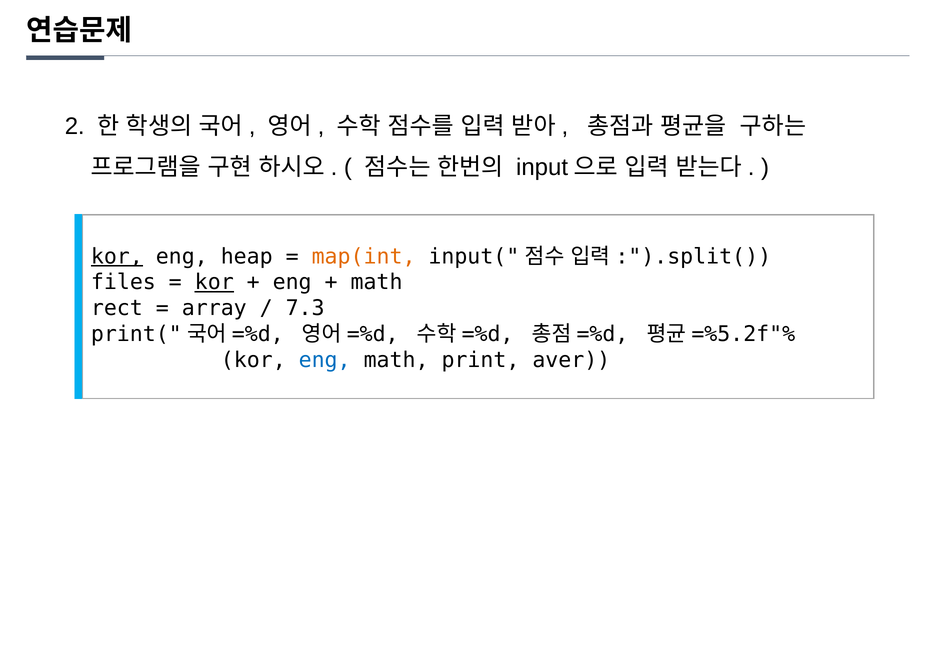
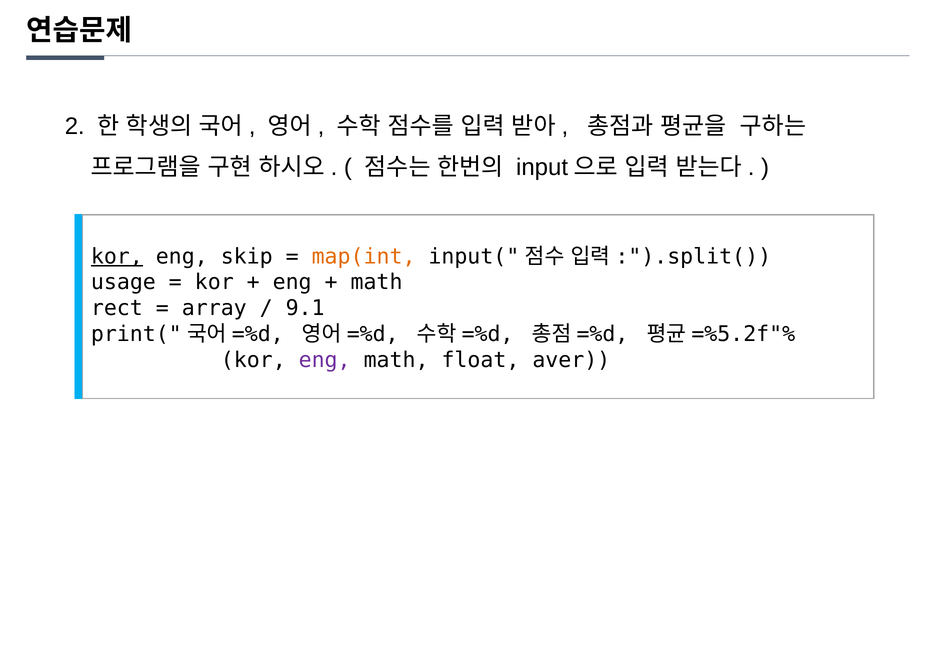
heap: heap -> skip (247, 257)
files: files -> usage (123, 282)
kor underline: present -> none (214, 282)
7.3: 7.3 -> 9.1 (305, 308)
eng colour: blue -> purple (325, 360)
print: print -> float (480, 360)
